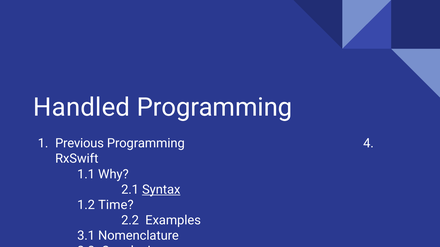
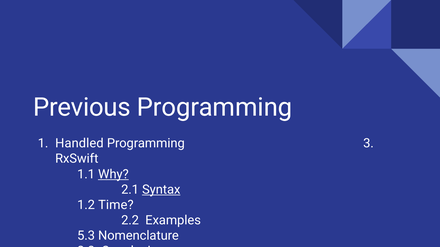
Handled: Handled -> Previous (82, 108)
Previous: Previous -> Handled (79, 144)
4: 4 -> 3 (368, 144)
Why underline: none -> present (113, 174)
3.1: 3.1 -> 5.3 (86, 236)
